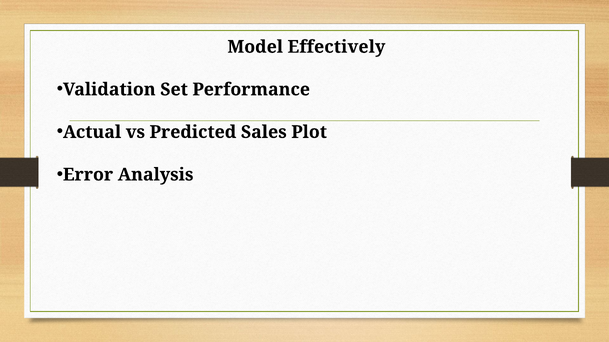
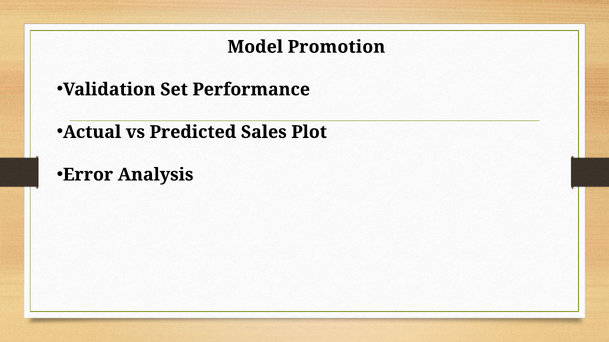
Effectively: Effectively -> Promotion (336, 47)
